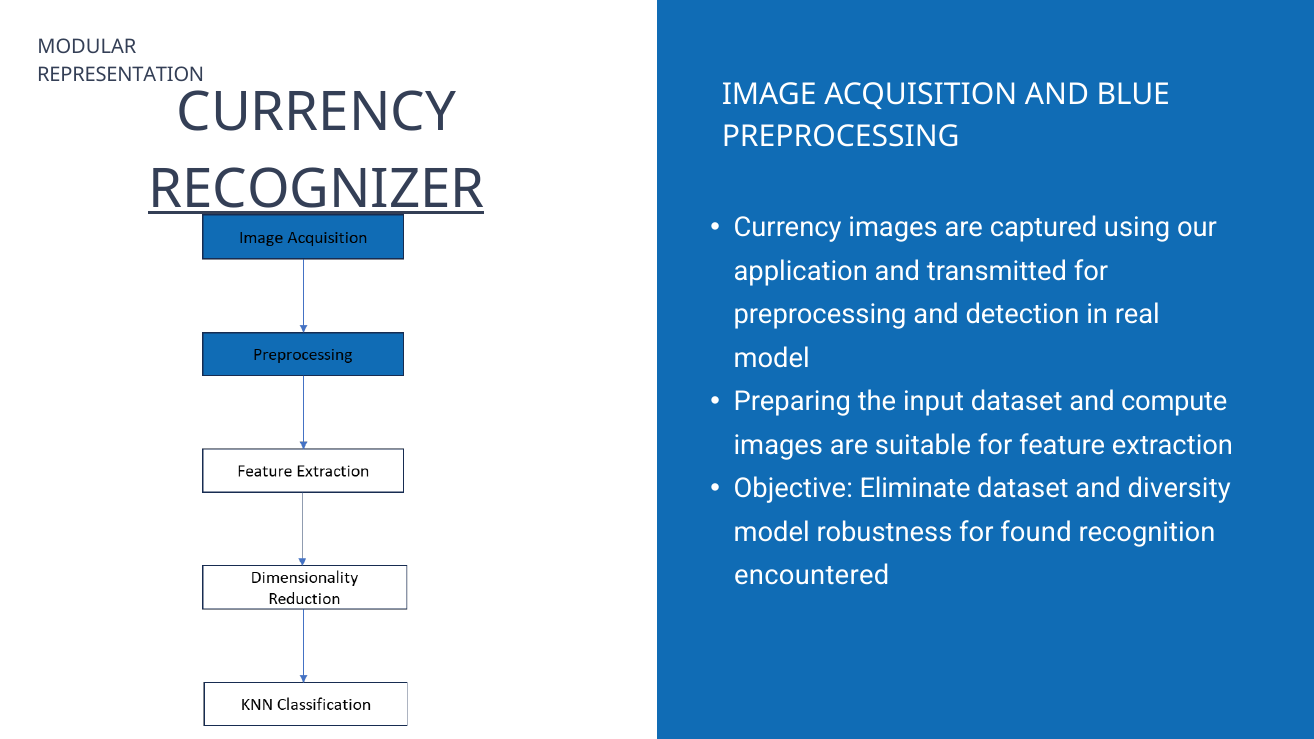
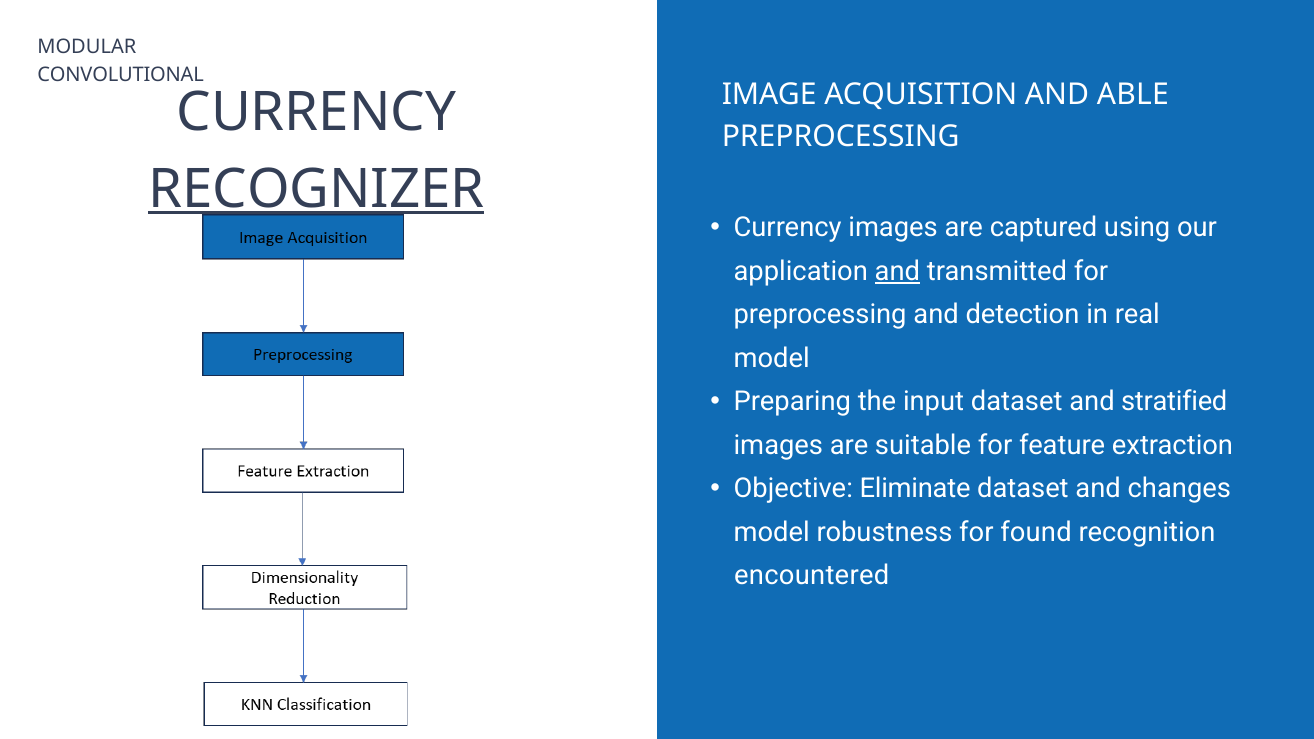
REPRESENTATION: REPRESENTATION -> CONVOLUTIONAL (121, 75)
BLUE: BLUE -> ABLE (1133, 95)
and underline: none -> present (897, 271)
compute: compute -> stratified (1174, 402)
diversity: diversity -> changes (1179, 489)
